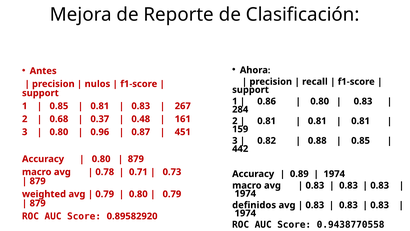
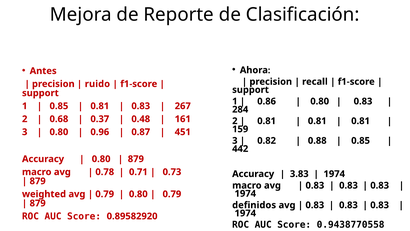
nulos: nulos -> ruido (97, 84)
0.89: 0.89 -> 3.83 (299, 174)
